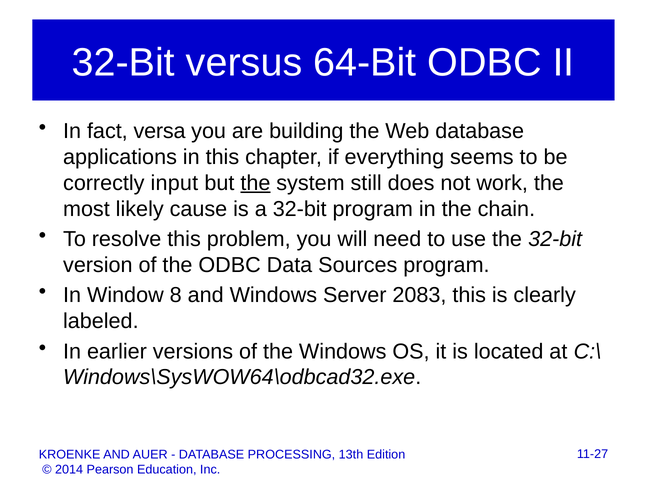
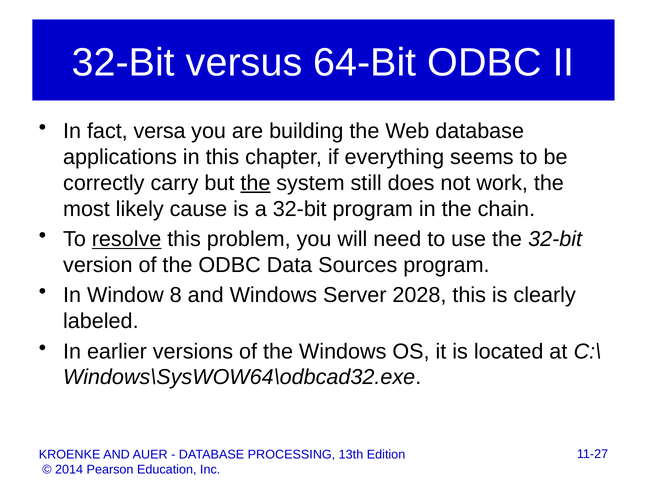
input: input -> carry (174, 183)
resolve underline: none -> present (127, 239)
2083: 2083 -> 2028 (419, 295)
